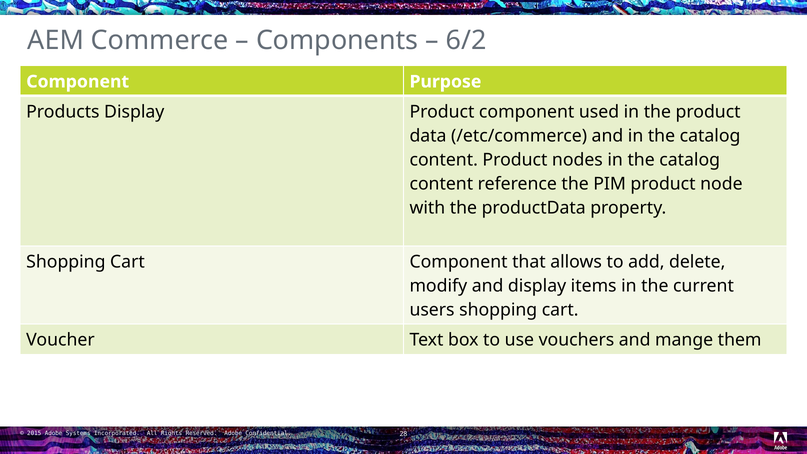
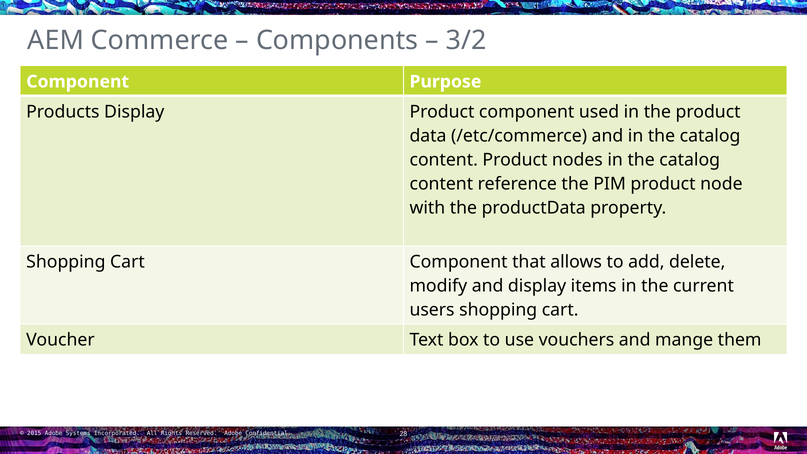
6/2: 6/2 -> 3/2 (466, 41)
